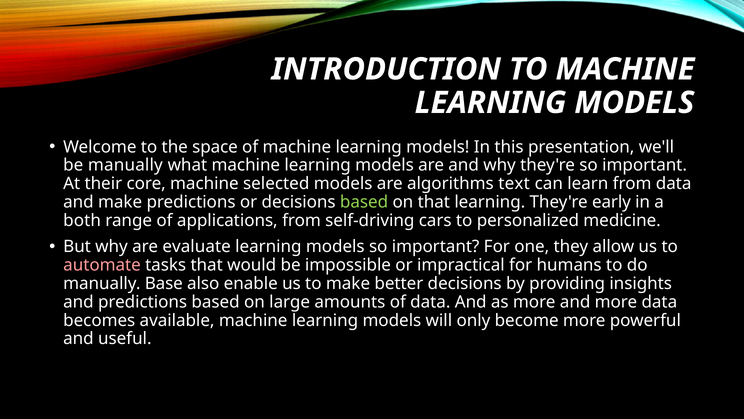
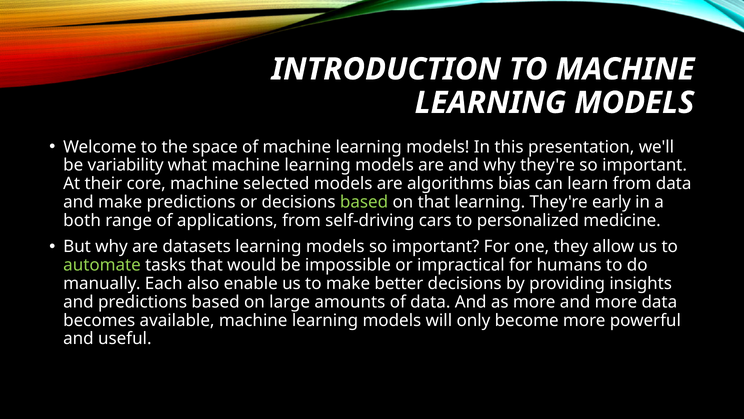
be manually: manually -> variability (126, 165)
text: text -> bias (514, 184)
evaluate: evaluate -> datasets (197, 246)
automate colour: pink -> light green (102, 265)
Base: Base -> Each (164, 283)
